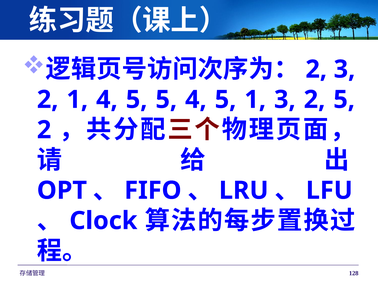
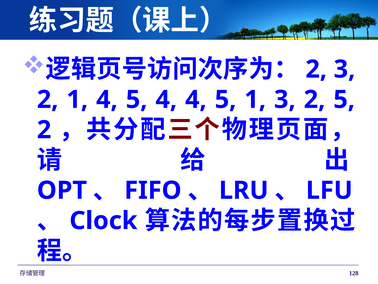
5 5: 5 -> 4 (166, 99)
